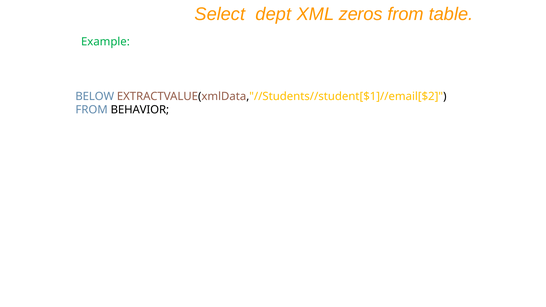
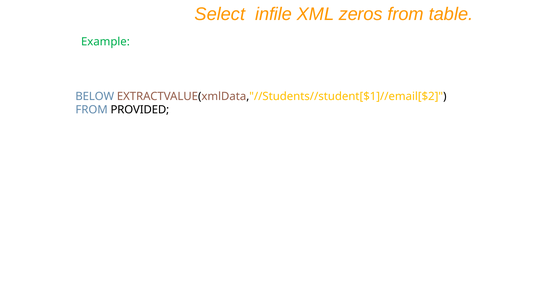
dept: dept -> infile (274, 14)
BEHAVIOR: BEHAVIOR -> PROVIDED (140, 110)
